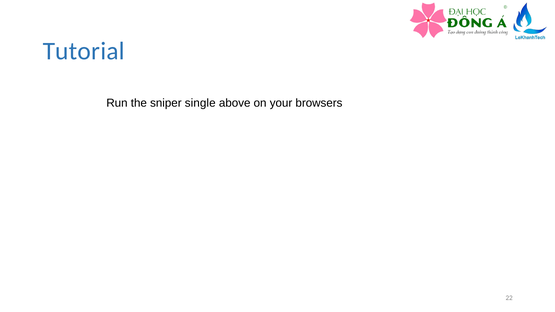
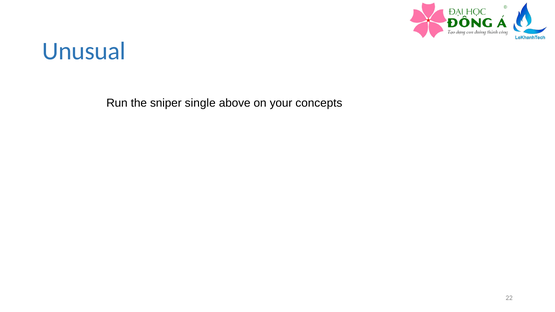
Tutorial: Tutorial -> Unusual (84, 51)
browsers: browsers -> concepts (319, 103)
